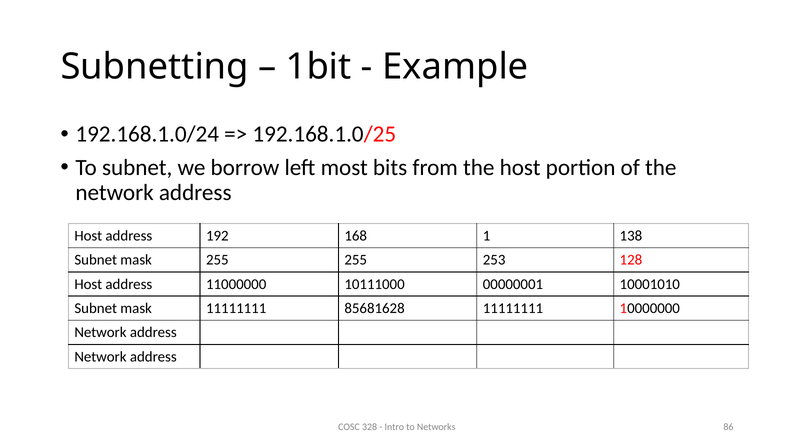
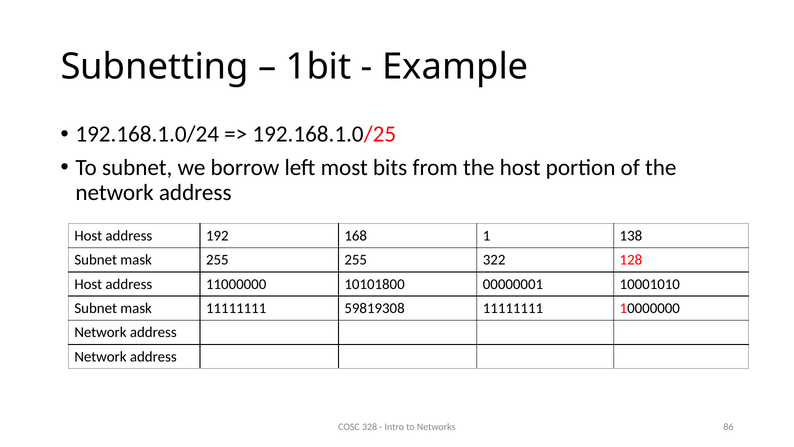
253: 253 -> 322 (494, 260)
10111000: 10111000 -> 10101800 (375, 284)
85681628: 85681628 -> 59819308 (375, 308)
